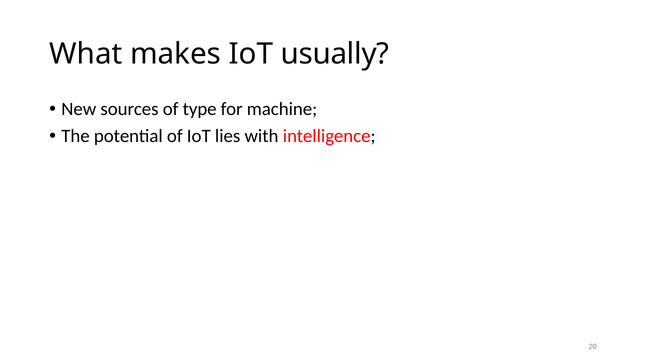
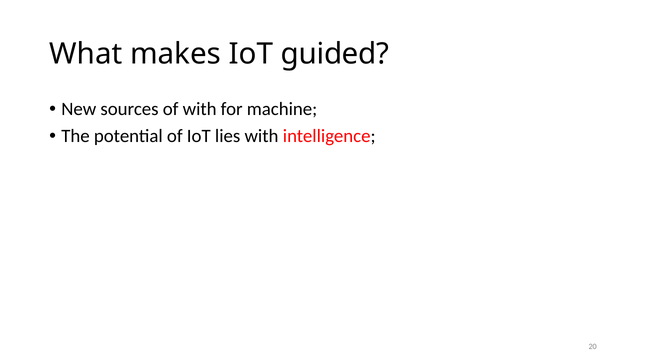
usually: usually -> guided (335, 54)
of type: type -> with (200, 109)
